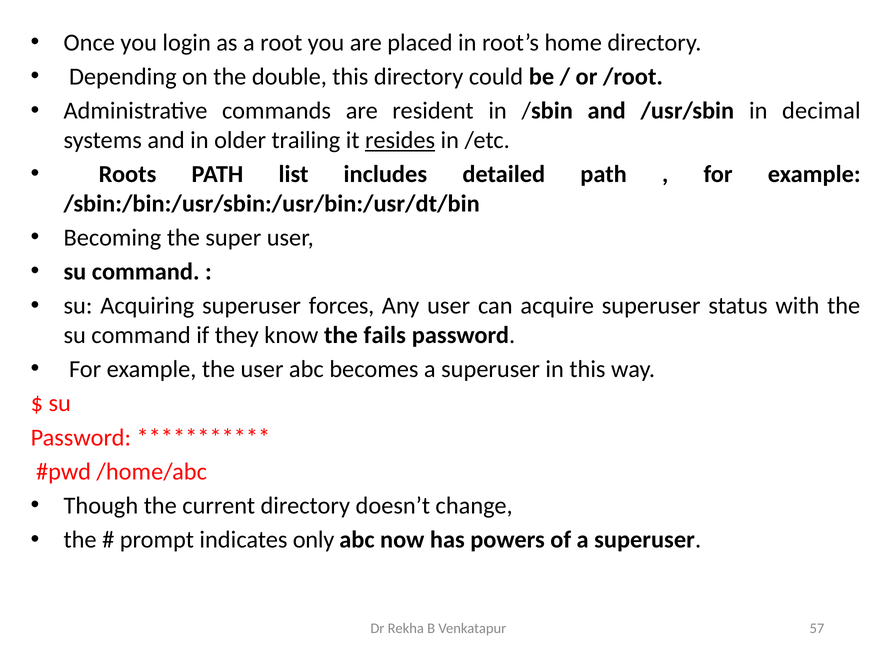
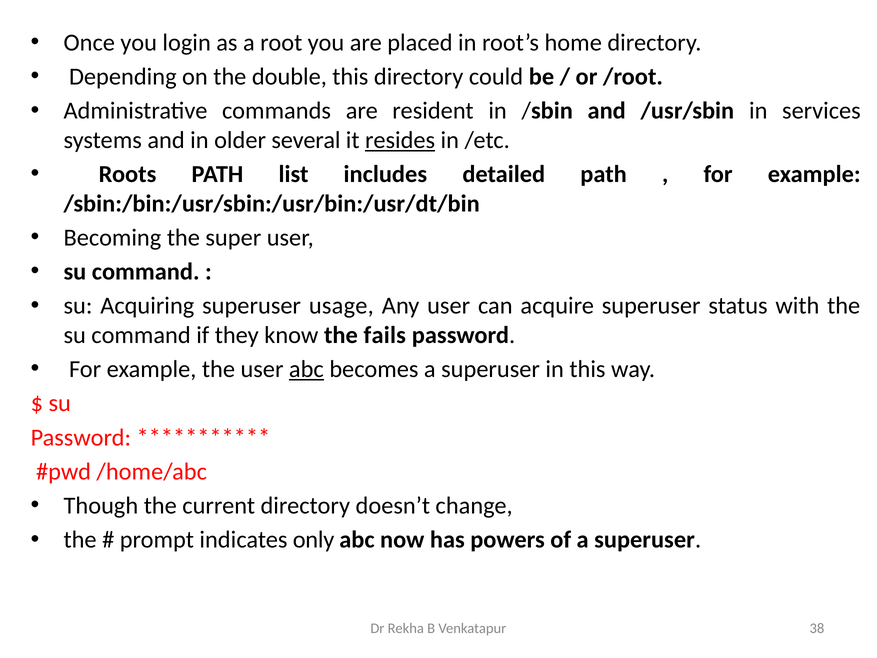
decimal: decimal -> services (821, 111)
trailing: trailing -> several (306, 140)
forces: forces -> usage (341, 306)
abc underline: none -> present (306, 369)
57: 57 -> 38 (817, 628)
